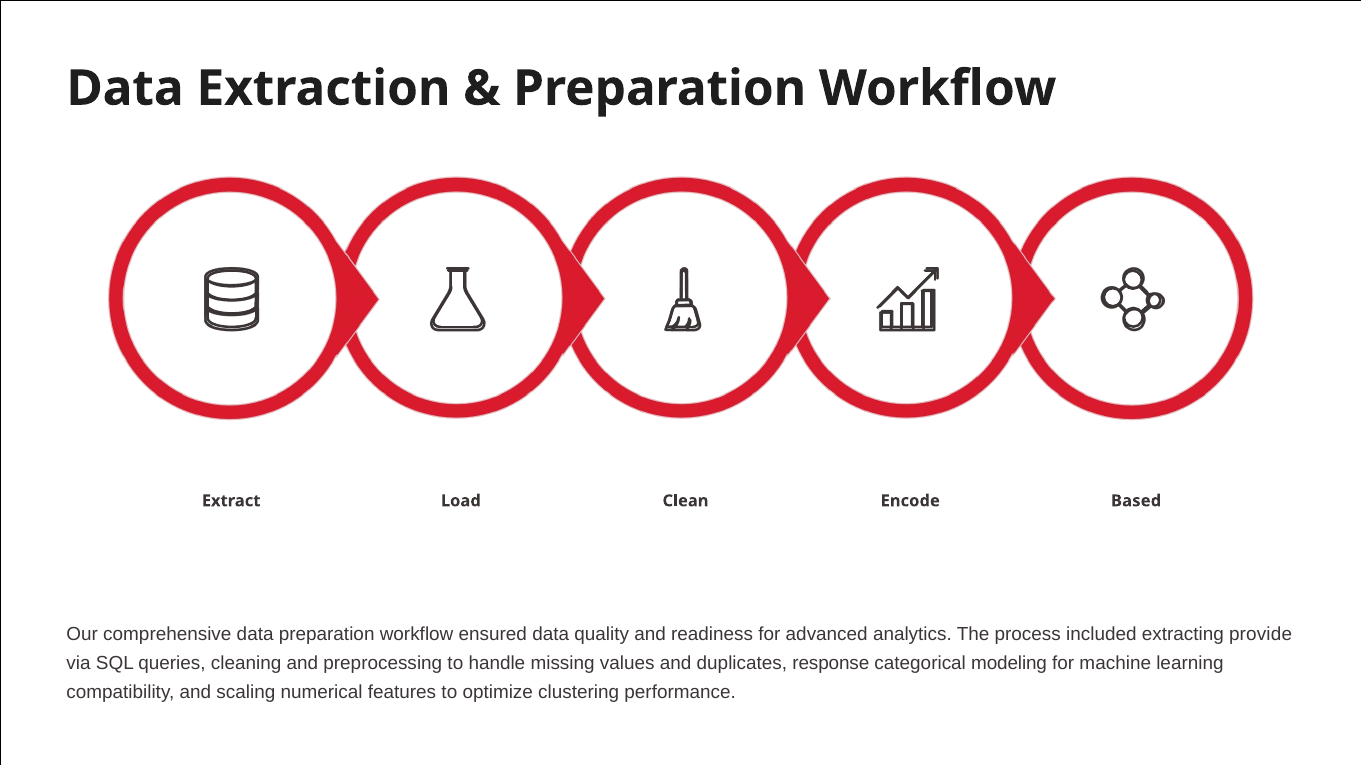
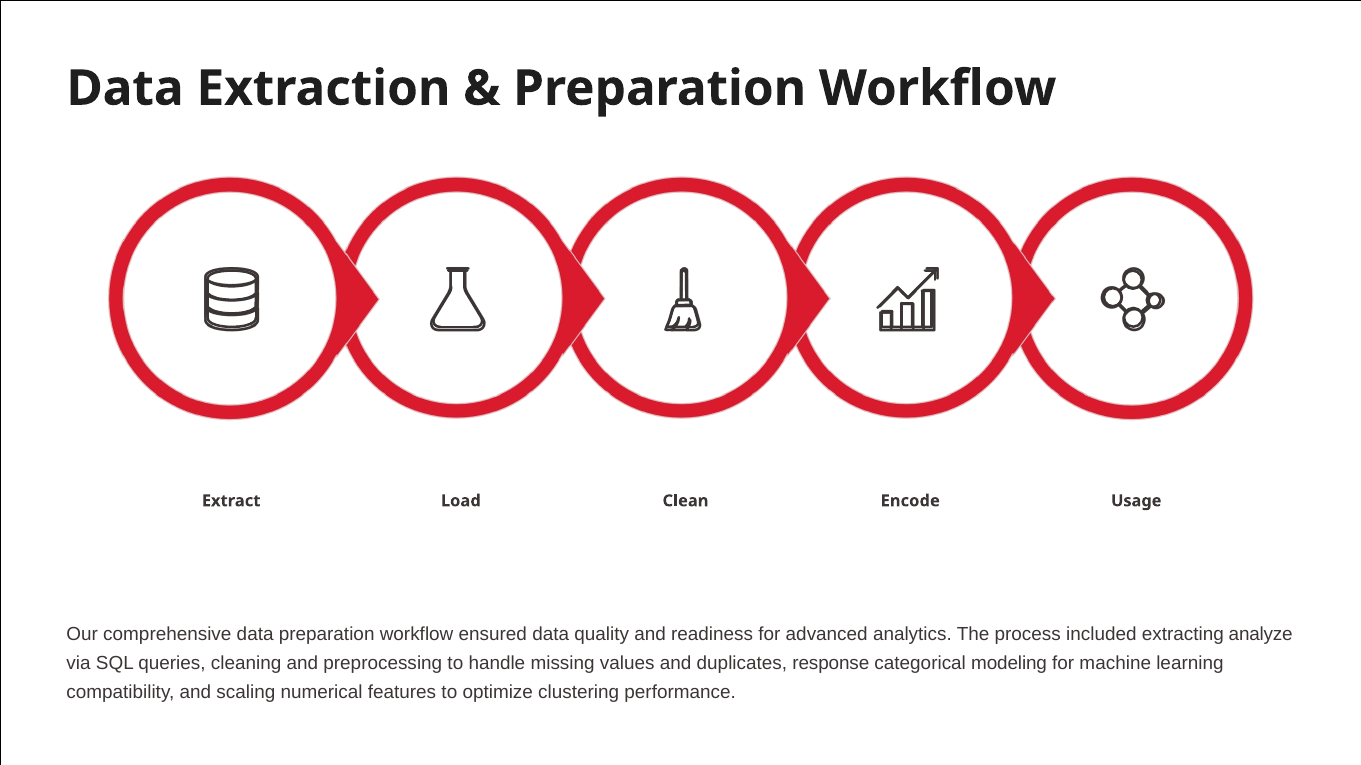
Based: Based -> Usage (1136, 501)
provide: provide -> analyze (1261, 635)
